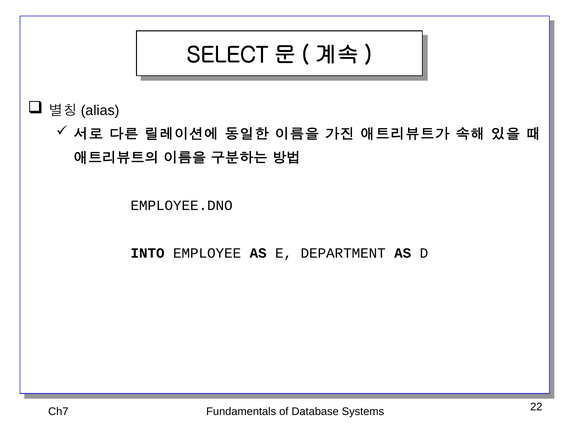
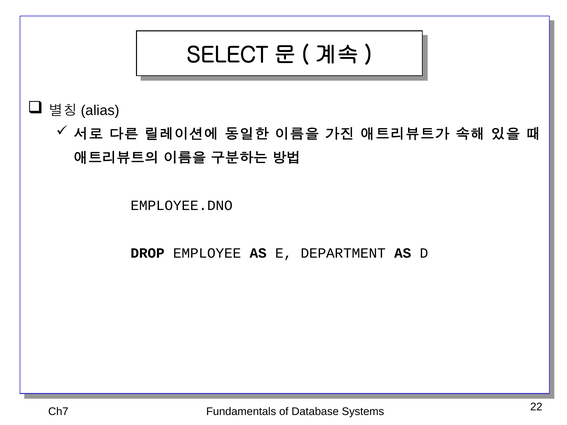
INTO: INTO -> DROP (148, 253)
